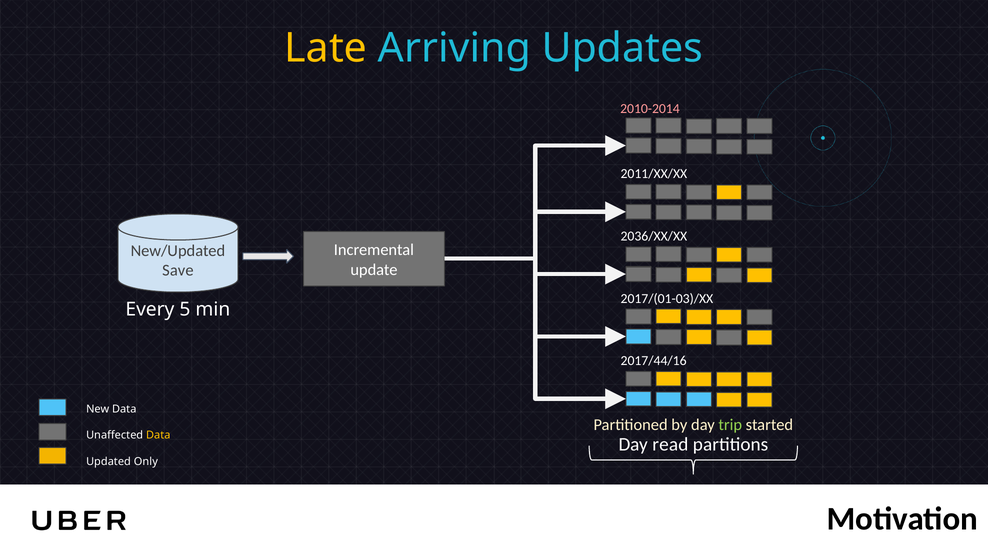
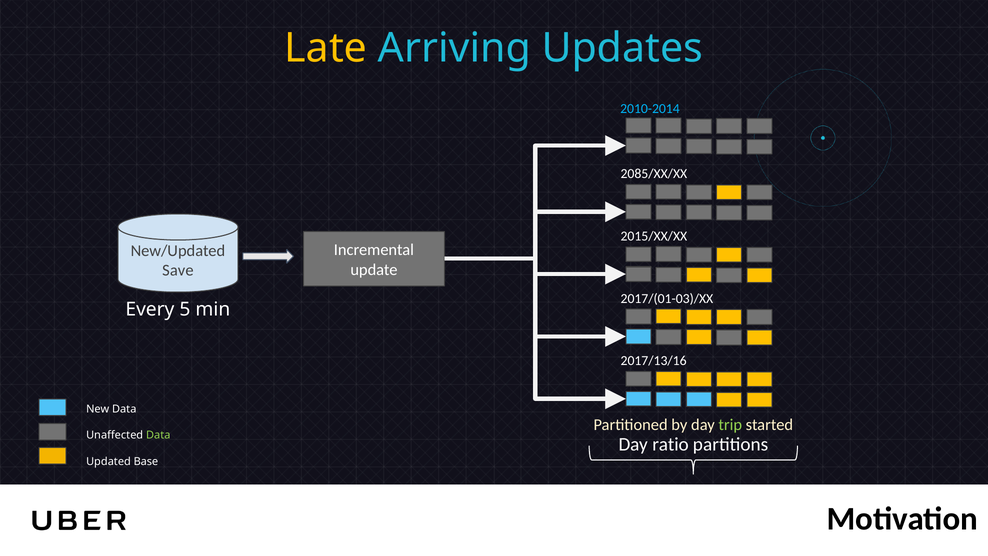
2010-2014 colour: pink -> light blue (650, 109)
2011/XX/XX: 2011/XX/XX -> 2085/XX/XX (654, 174)
2036/XX/XX: 2036/XX/XX -> 2015/XX/XX (654, 236)
2017/44/16: 2017/44/16 -> 2017/13/16 (654, 361)
Data colour: yellow -> light green (158, 435)
read: read -> ratio (670, 444)
Only: Only -> Base (146, 461)
